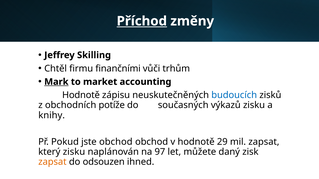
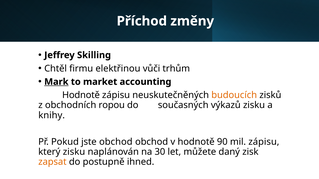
Příchod underline: present -> none (142, 21)
finančními: finančními -> elektřinou (118, 69)
budoucích colour: blue -> orange (234, 95)
potíže: potíže -> ropou (112, 105)
29: 29 -> 90 (222, 142)
mil zapsat: zapsat -> zápisu (264, 142)
97: 97 -> 30 (160, 152)
odsouzen: odsouzen -> postupně (104, 162)
